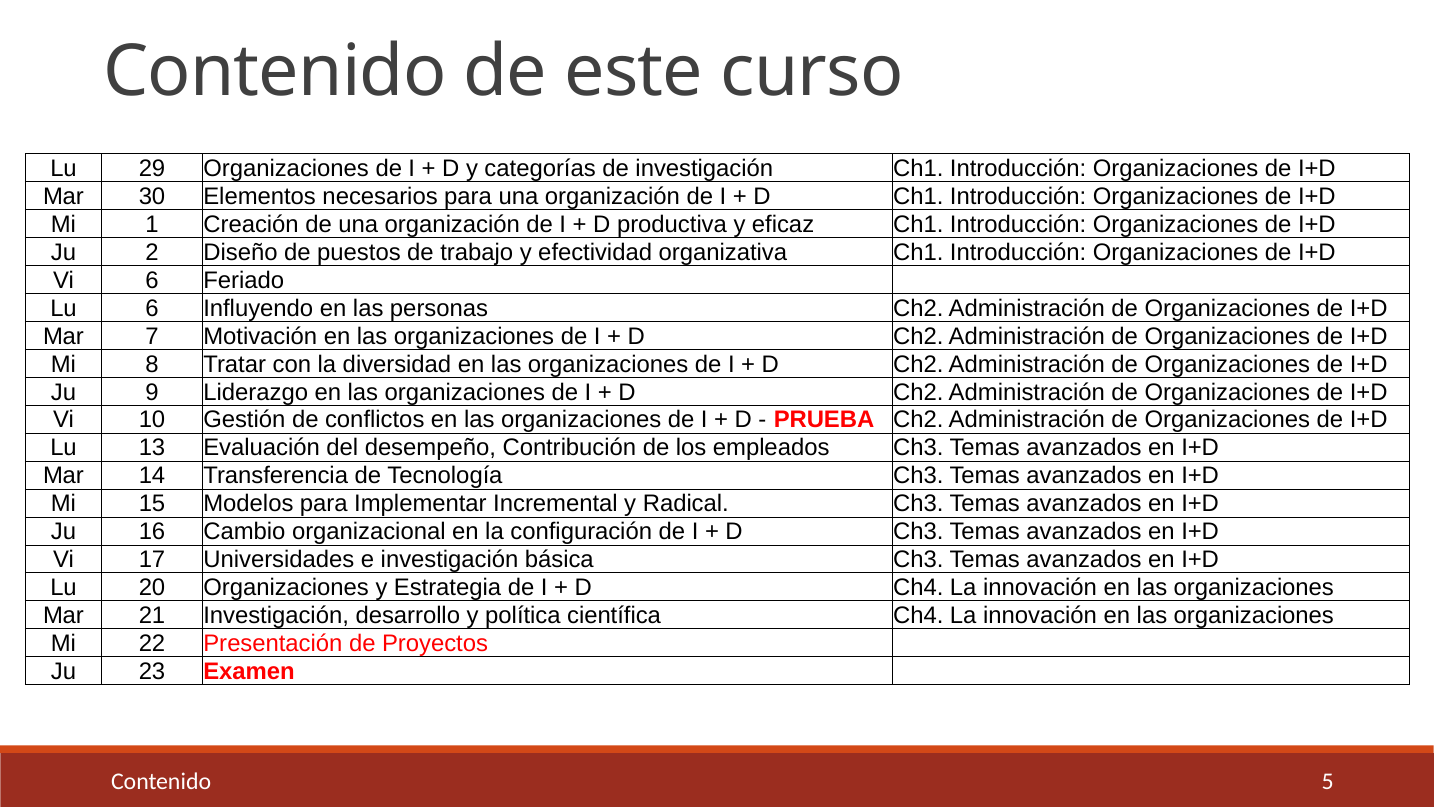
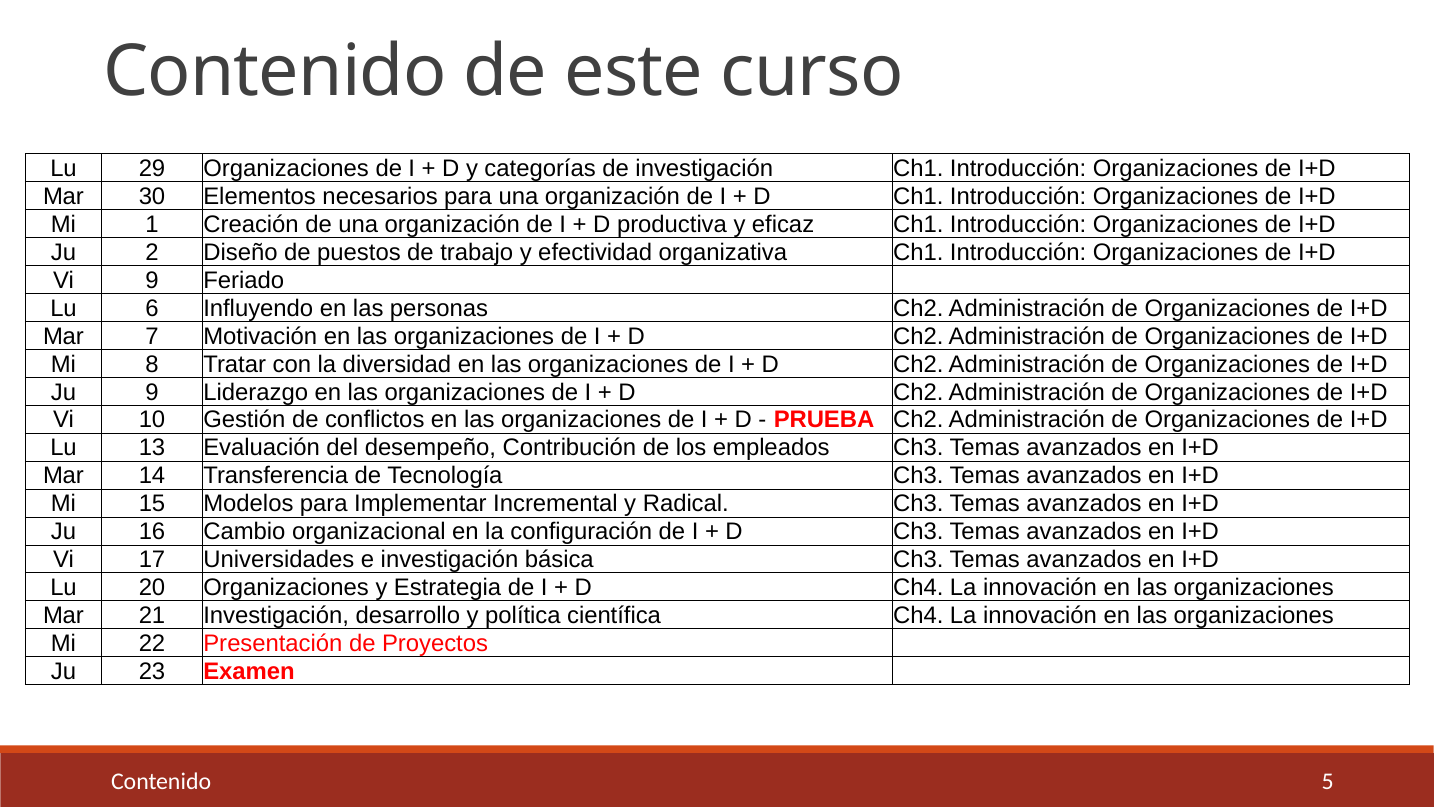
Vi 6: 6 -> 9 (152, 280)
